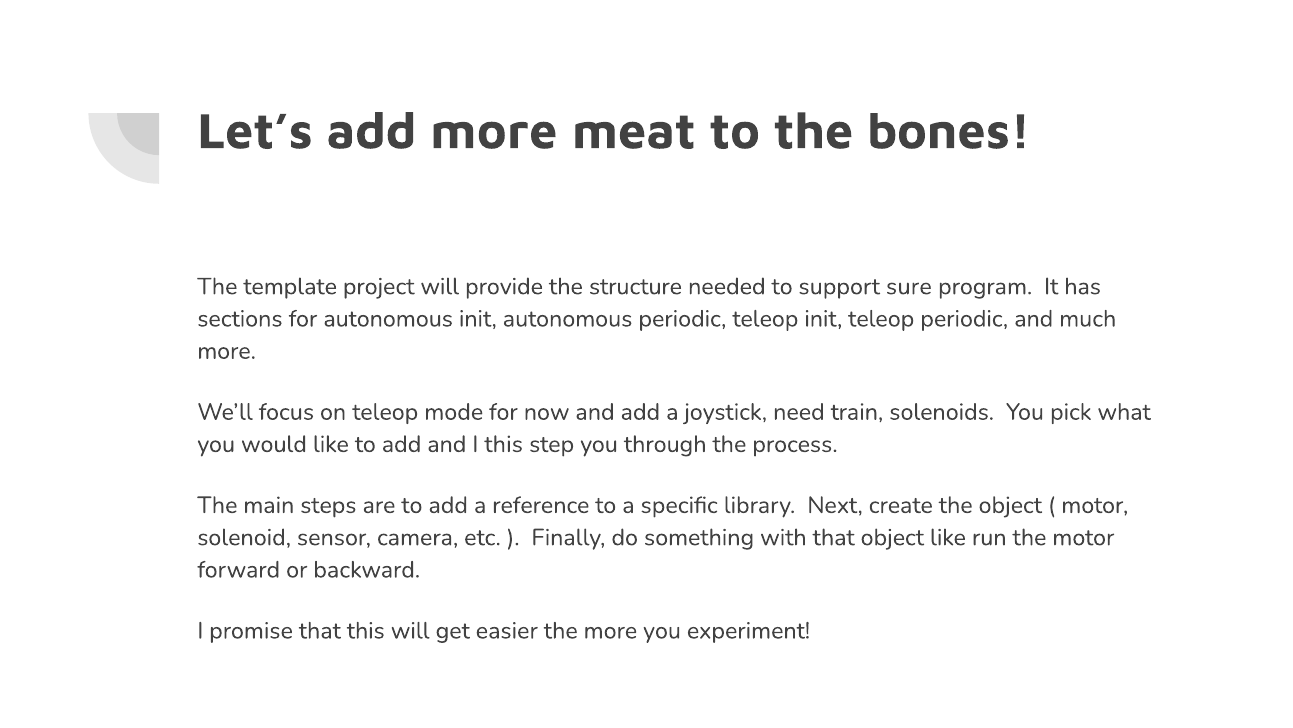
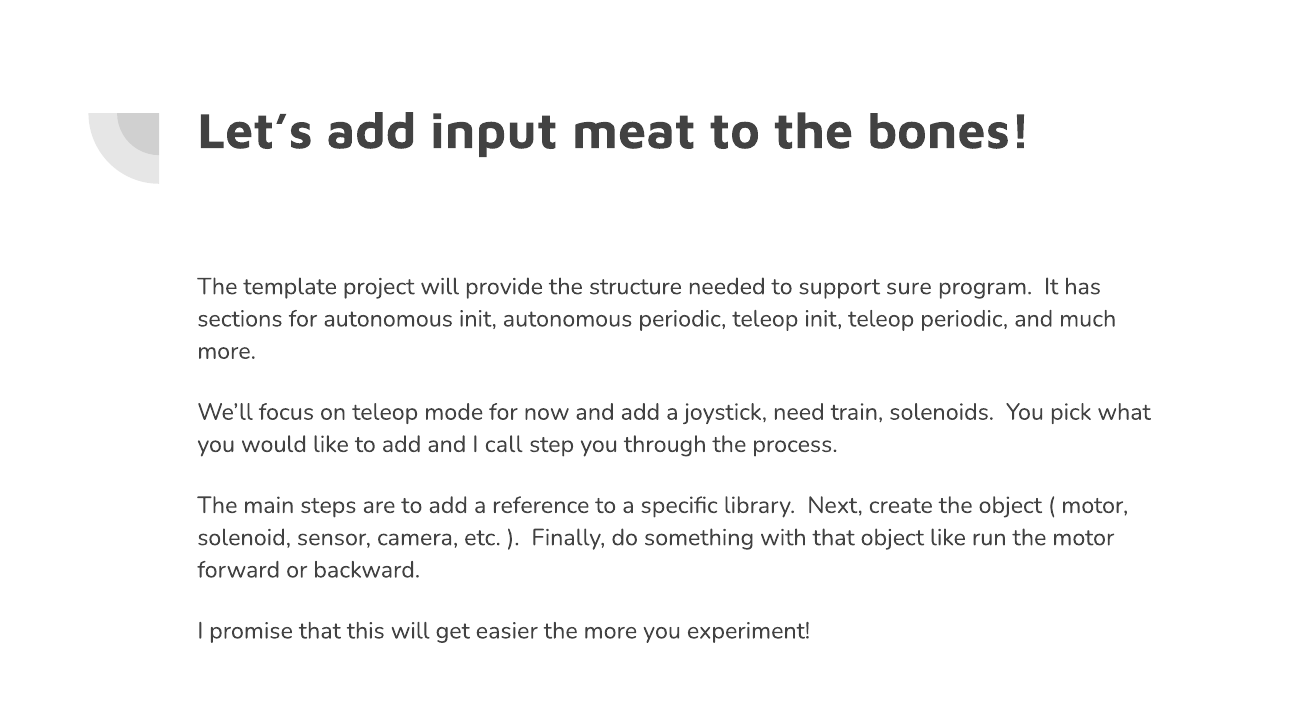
add more: more -> input (494, 131)
I this: this -> call (504, 444)
